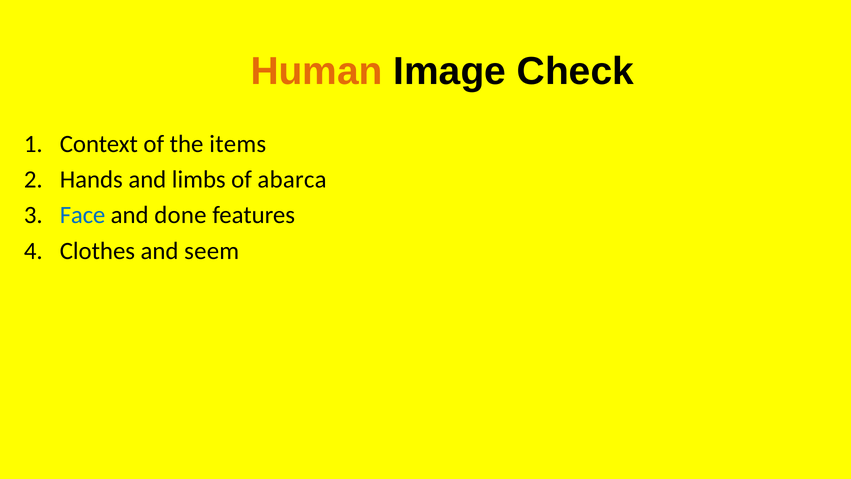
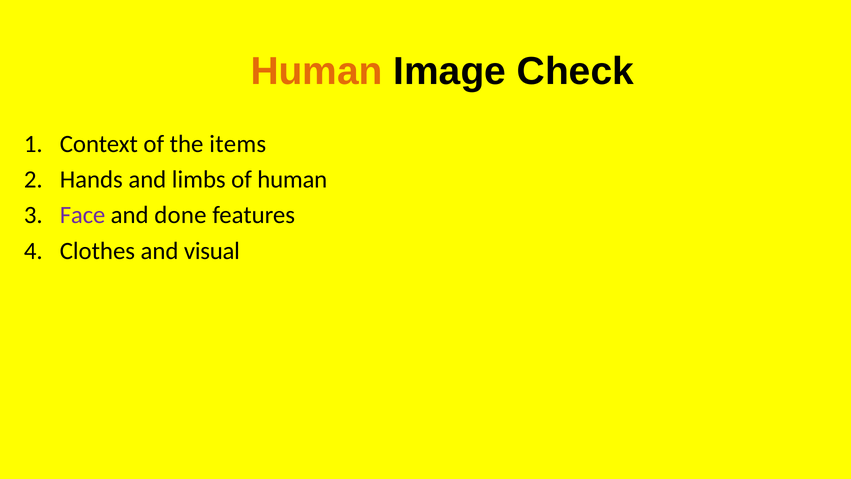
of abarca: abarca -> human (292, 179)
Face colour: blue -> purple (83, 215)
seem: seem -> visual (212, 251)
